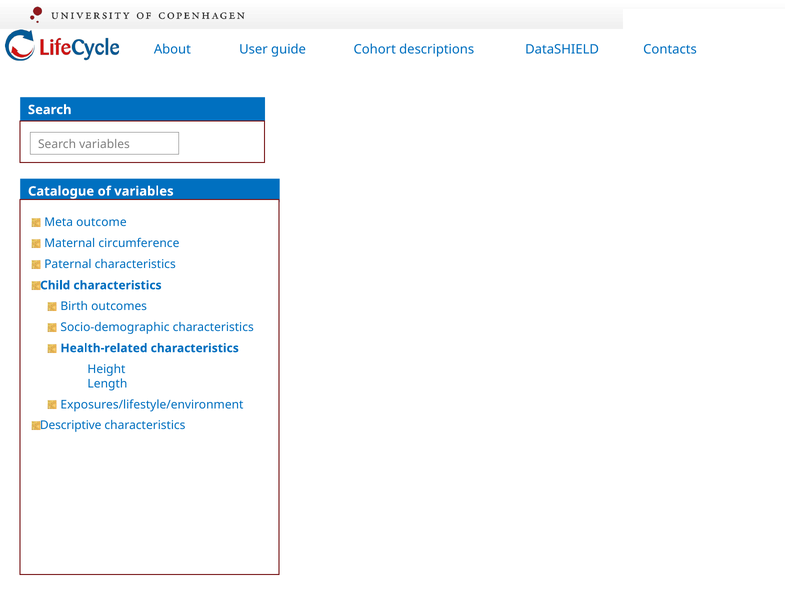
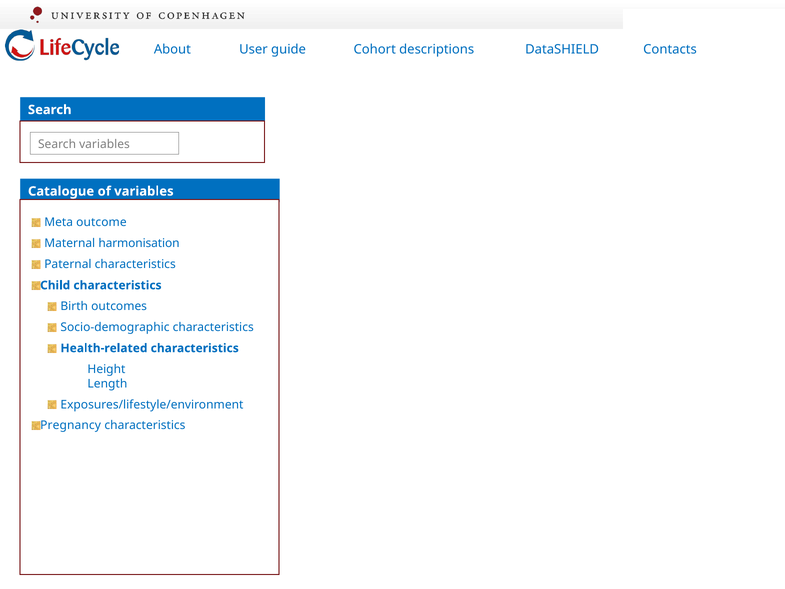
circumference: circumference -> harmonisation (139, 243)
Descriptive: Descriptive -> Pregnancy (71, 425)
